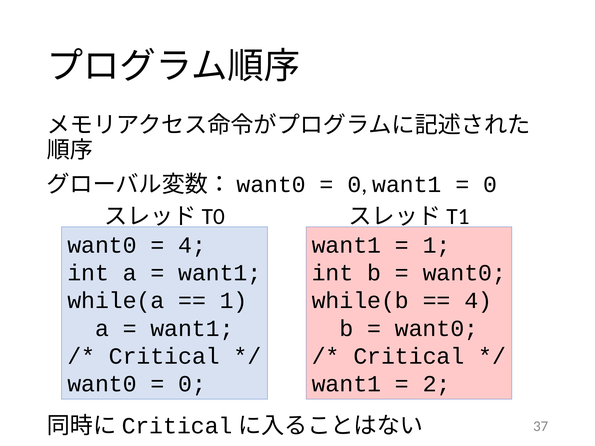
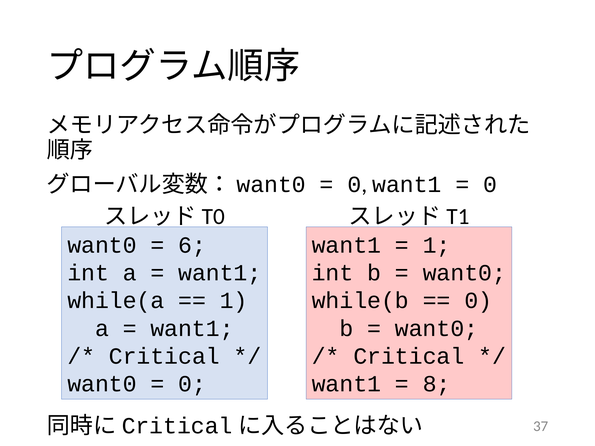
4: 4 -> 6 (192, 245)
4: 4 -> 0 (478, 301)
2: 2 -> 8 (437, 384)
